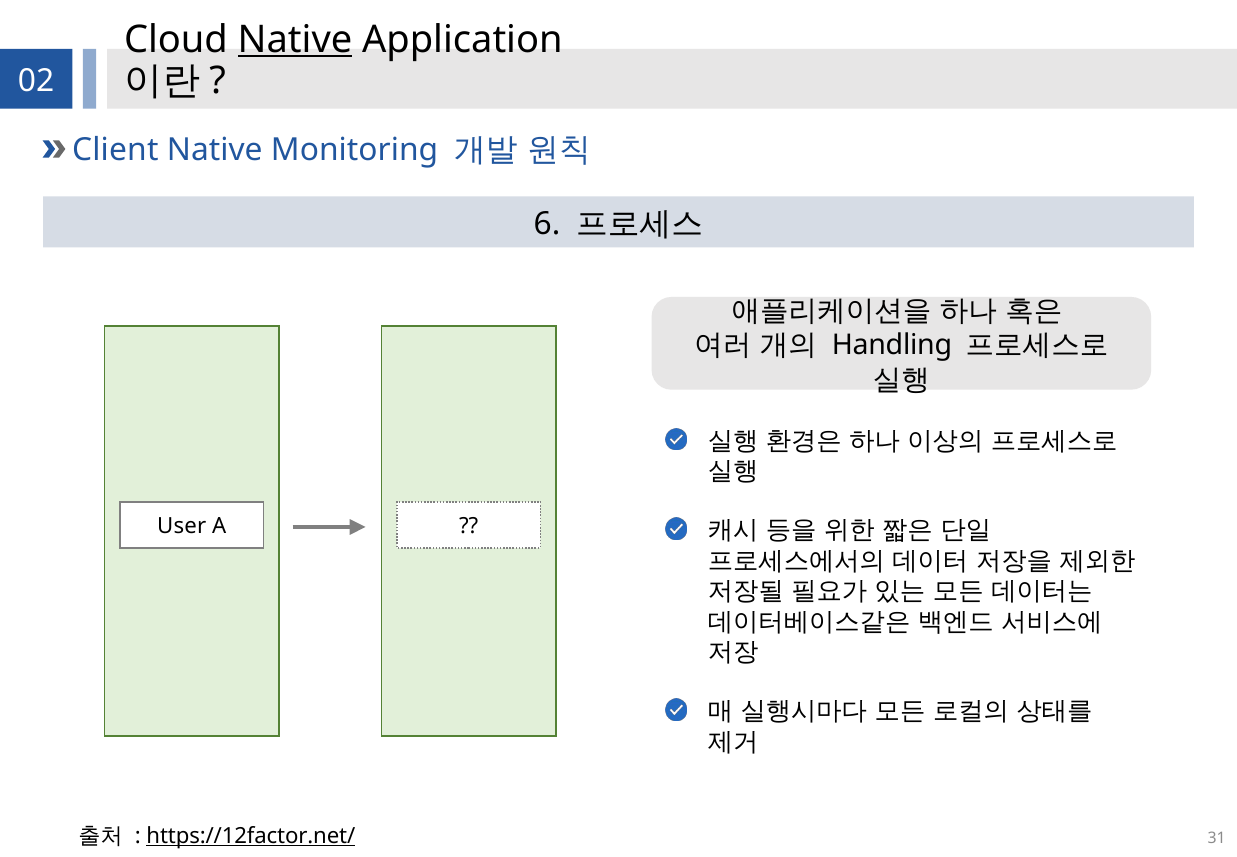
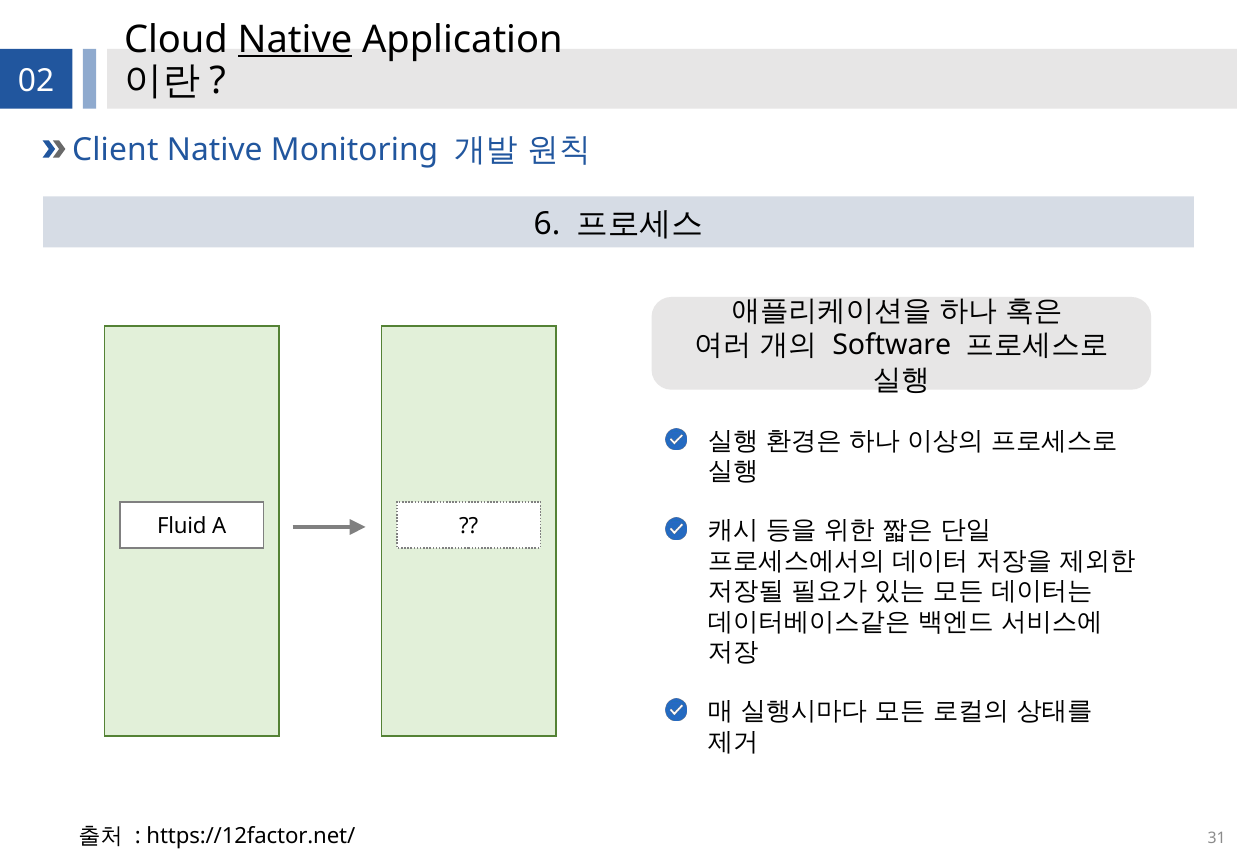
Handling: Handling -> Software (892, 345)
User: User -> Fluid (182, 526)
https://12factor.net/ underline: present -> none (251, 836)
